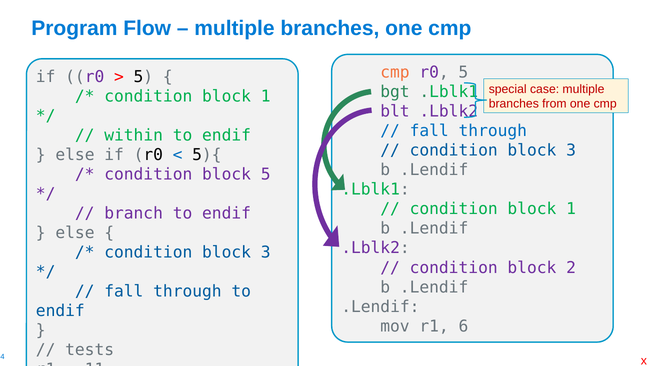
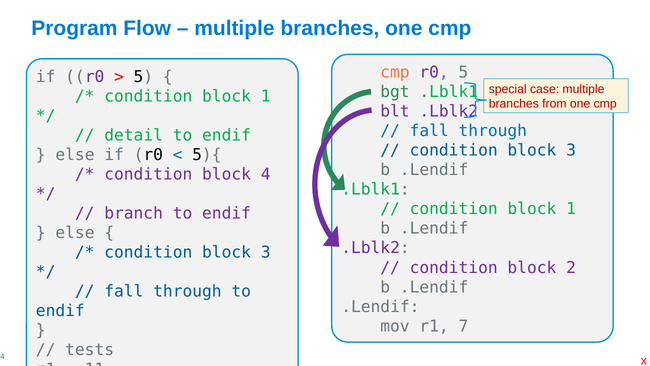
within: within -> detail (134, 135)
block 5: 5 -> 4 (266, 174)
6: 6 -> 7 (463, 326)
